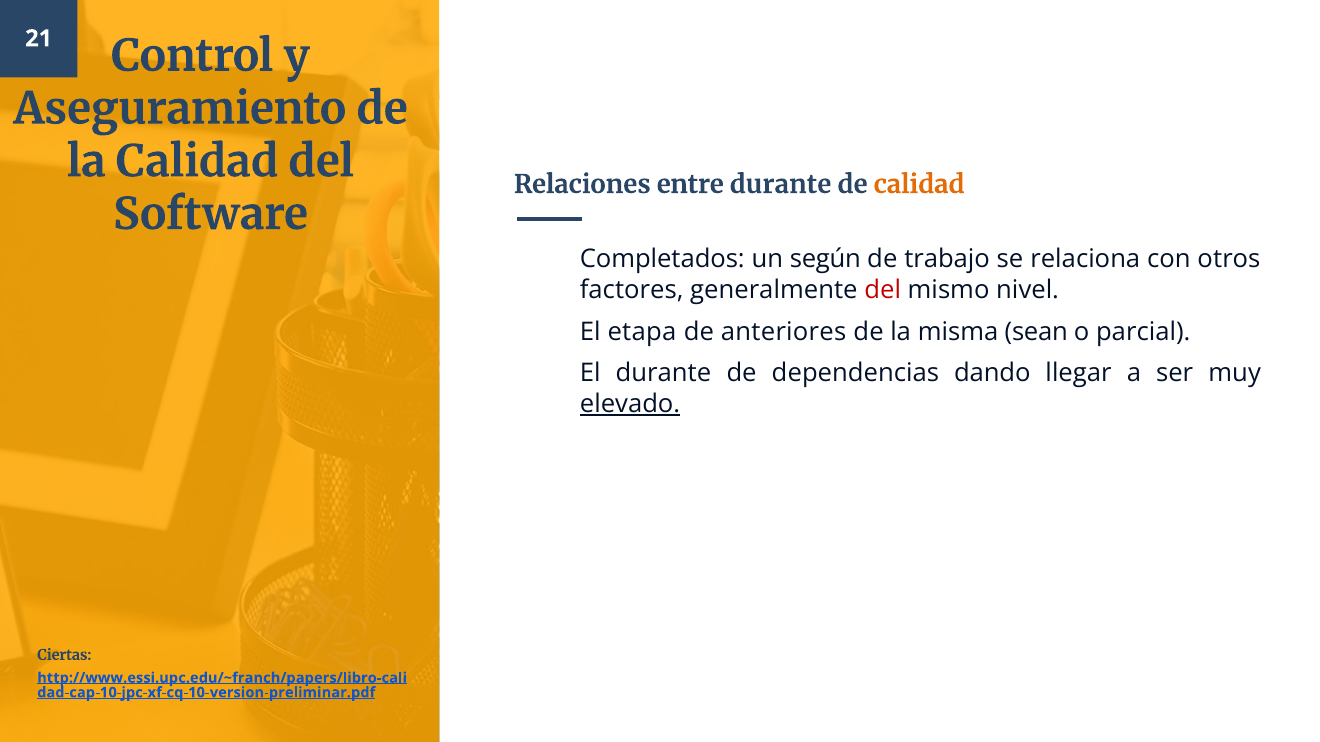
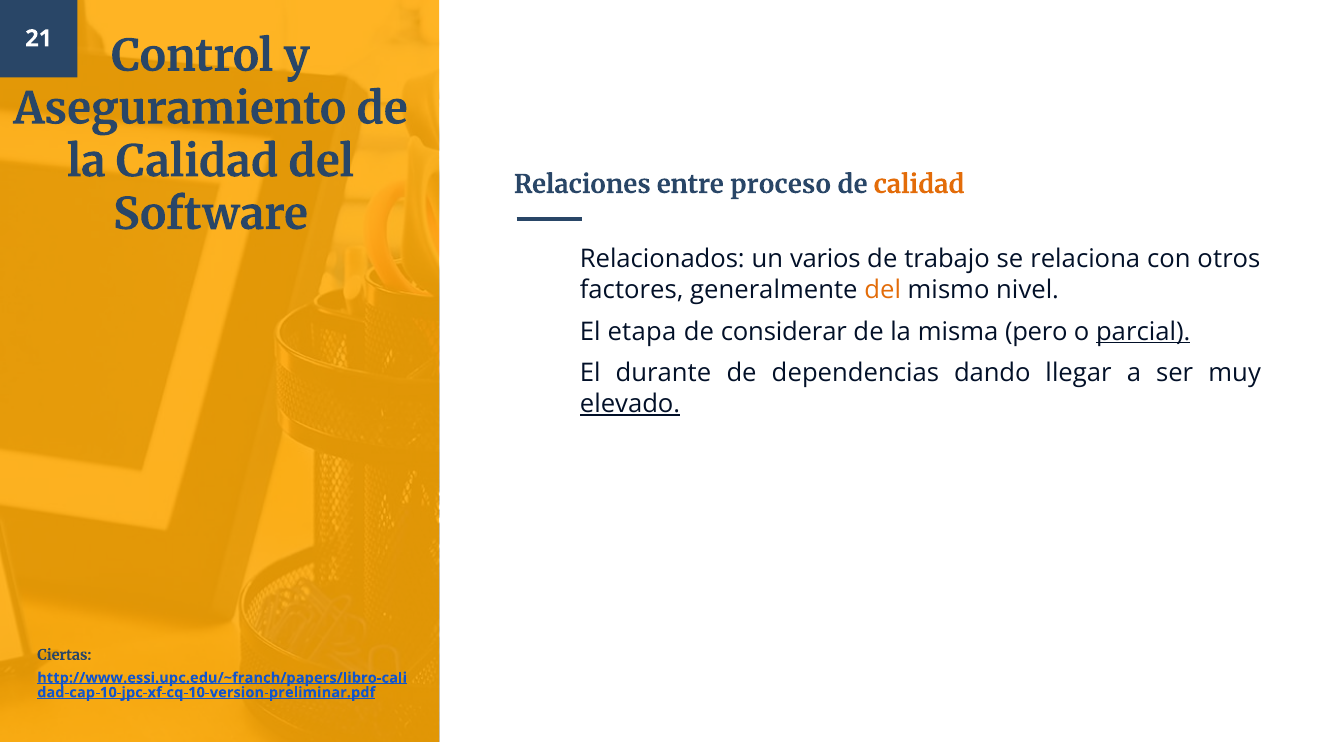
entre durante: durante -> proceso (781, 185)
Completados: Completados -> Relacionados (662, 259)
según: según -> varios (825, 259)
del colour: red -> orange (883, 290)
anteriores: anteriores -> considerar (784, 332)
sean: sean -> pero (1036, 332)
parcial underline: none -> present (1143, 332)
